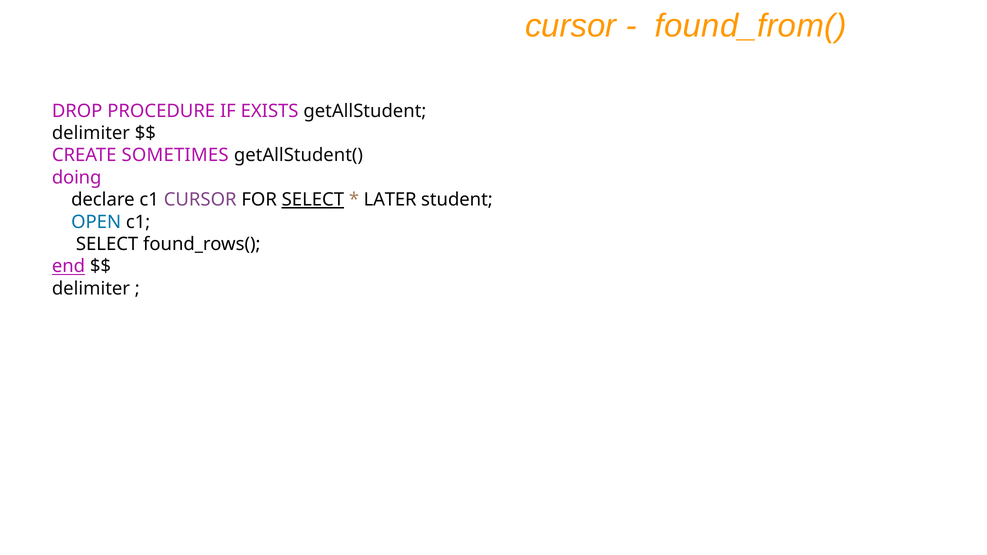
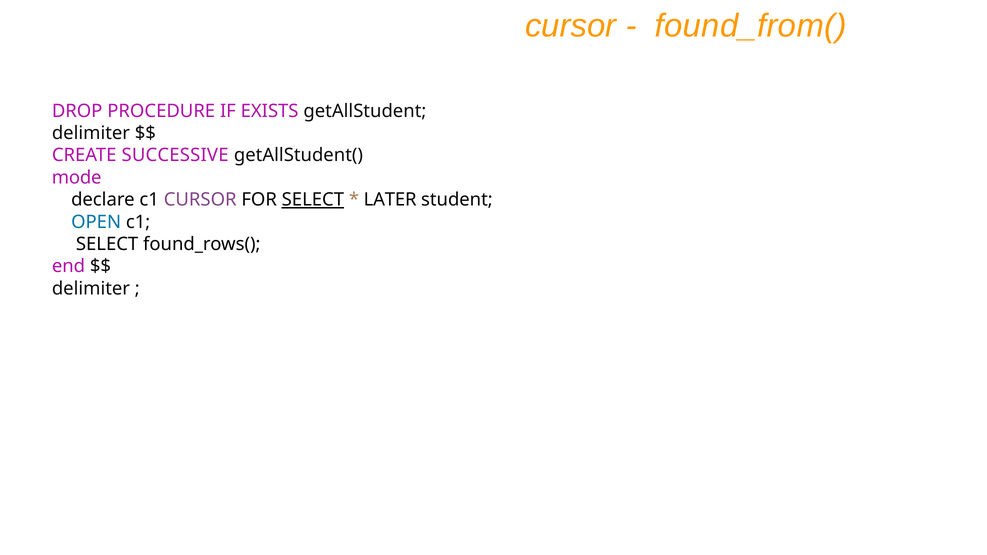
SOMETIMES: SOMETIMES -> SUCCESSIVE (175, 155)
doing: doing -> mode (77, 178)
end underline: present -> none (69, 266)
